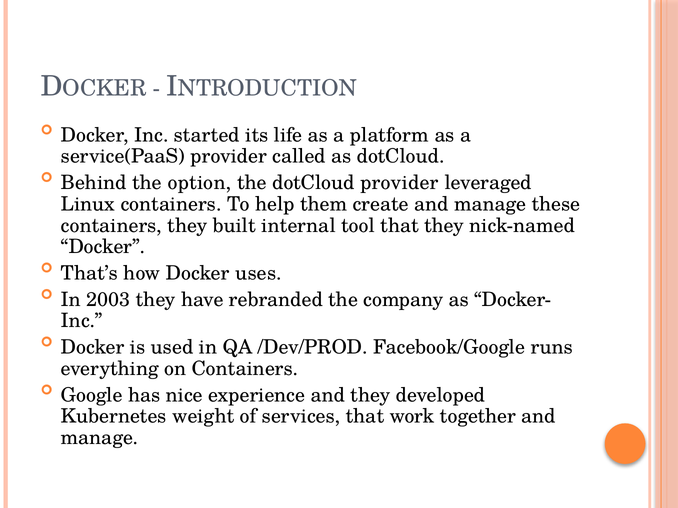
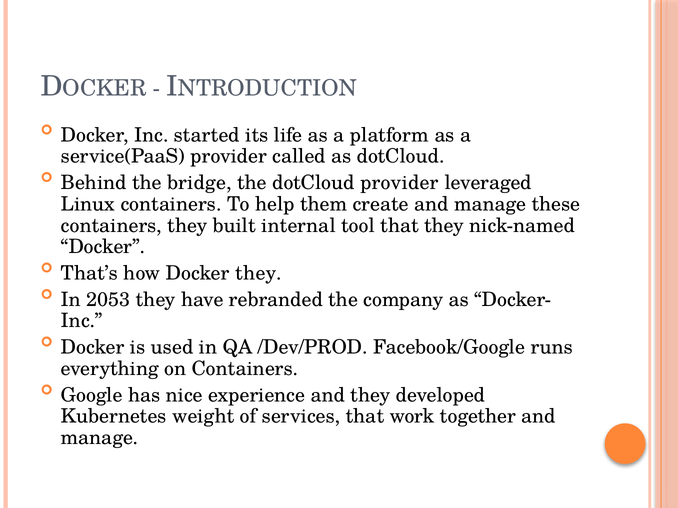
option: option -> bridge (199, 183)
Docker uses: uses -> they (259, 274)
2003: 2003 -> 2053 (108, 300)
